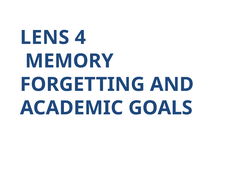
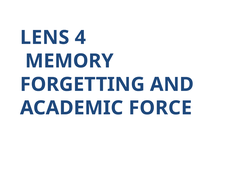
GOALS: GOALS -> FORCE (160, 108)
